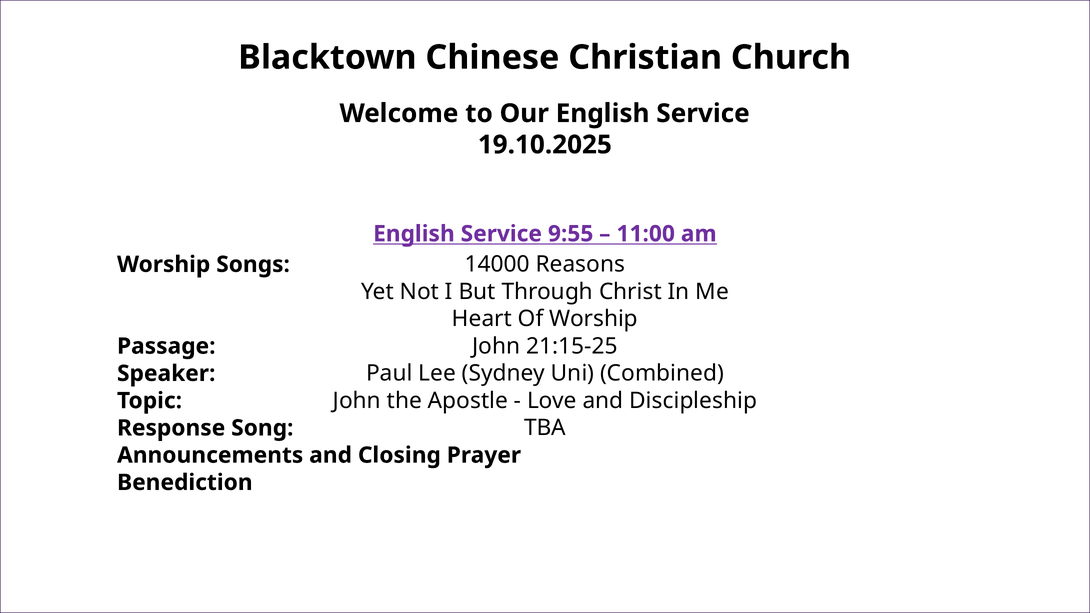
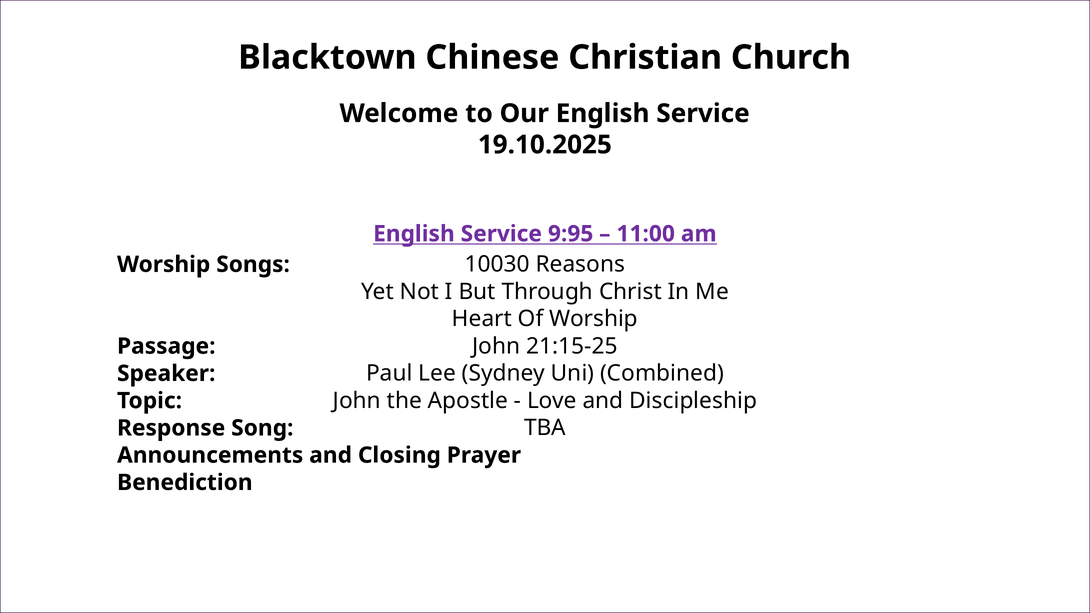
9:55: 9:55 -> 9:95 (571, 234)
14000: 14000 -> 10030 (497, 264)
